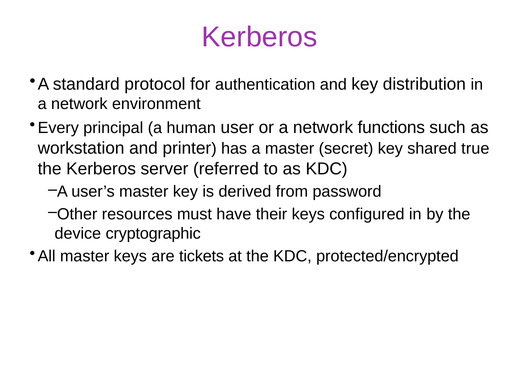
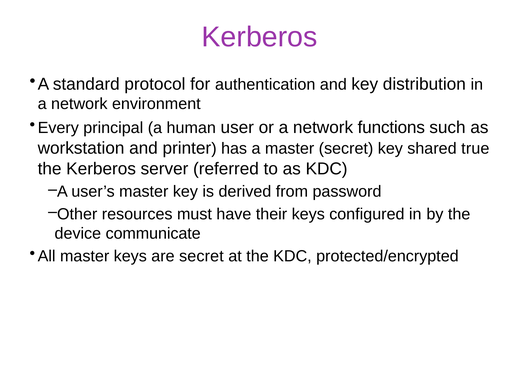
cryptographic: cryptographic -> communicate (153, 233)
are tickets: tickets -> secret (201, 256)
